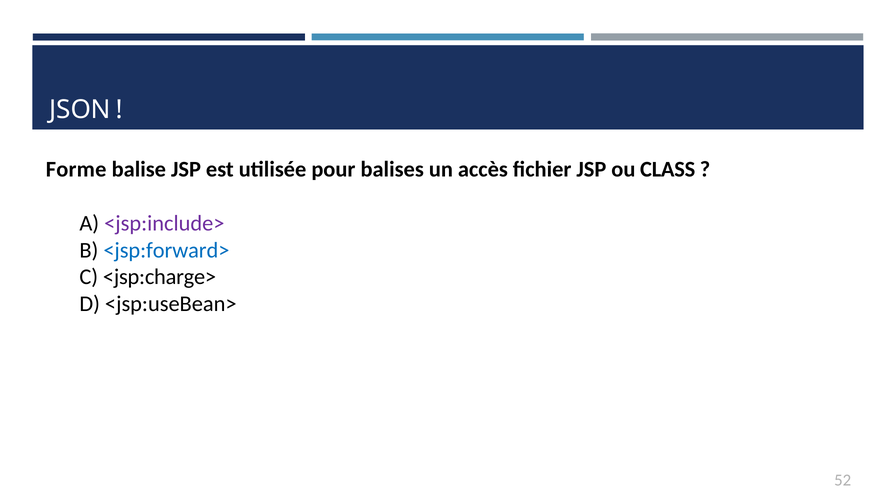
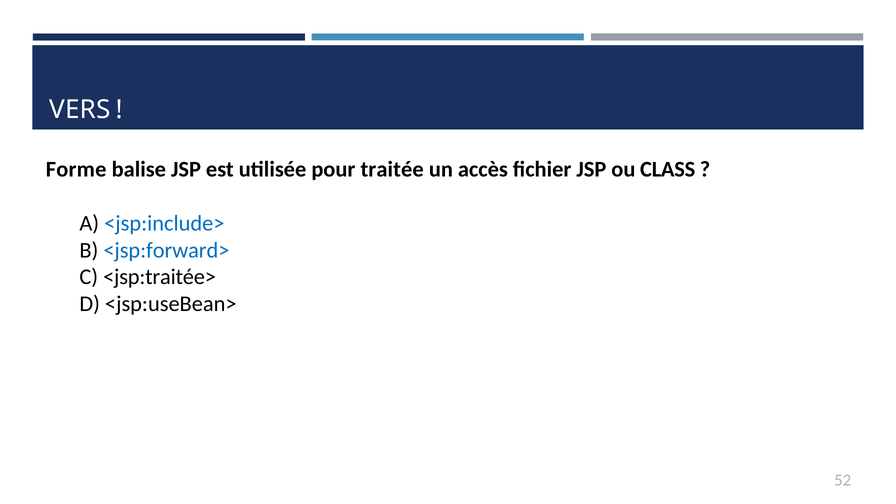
JSON: JSON -> VERS (80, 110)
balises: balises -> traitée (392, 169)
<jsp:include> colour: purple -> blue (164, 223)
<jsp:charge>: <jsp:charge> -> <jsp:traitée> (160, 277)
